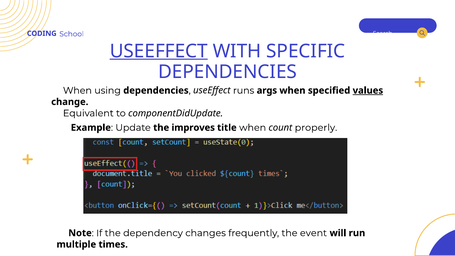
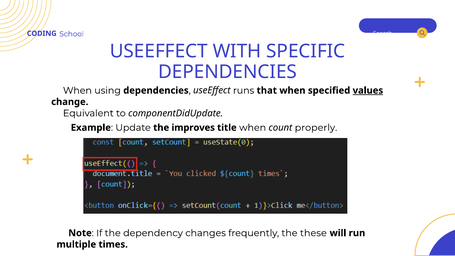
USEEFFECT underline: present -> none (159, 51)
args: args -> that (267, 90)
event: event -> these (313, 233)
